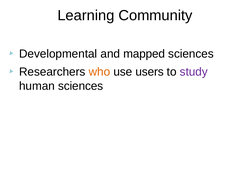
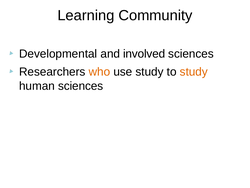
mapped: mapped -> involved (144, 54)
use users: users -> study (150, 72)
study colour: purple -> orange (194, 72)
